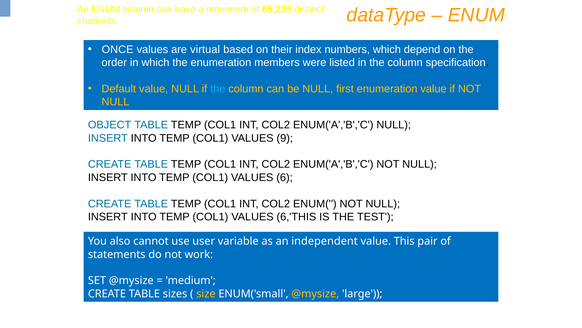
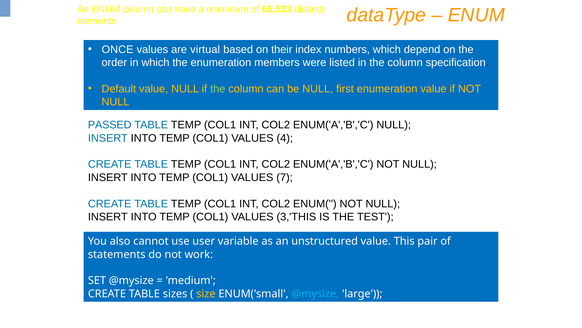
65,235: 65,235 -> 65,533 (277, 9)
the colour: light blue -> light green (218, 89)
OBJECT: OBJECT -> PASSED (110, 125)
9: 9 -> 4 (285, 138)
6: 6 -> 7 (285, 177)
6,'THIS: 6,'THIS -> 3,'THIS (296, 216)
independent: independent -> unstructured (325, 241)
@mysize colour: yellow -> light blue (315, 293)
